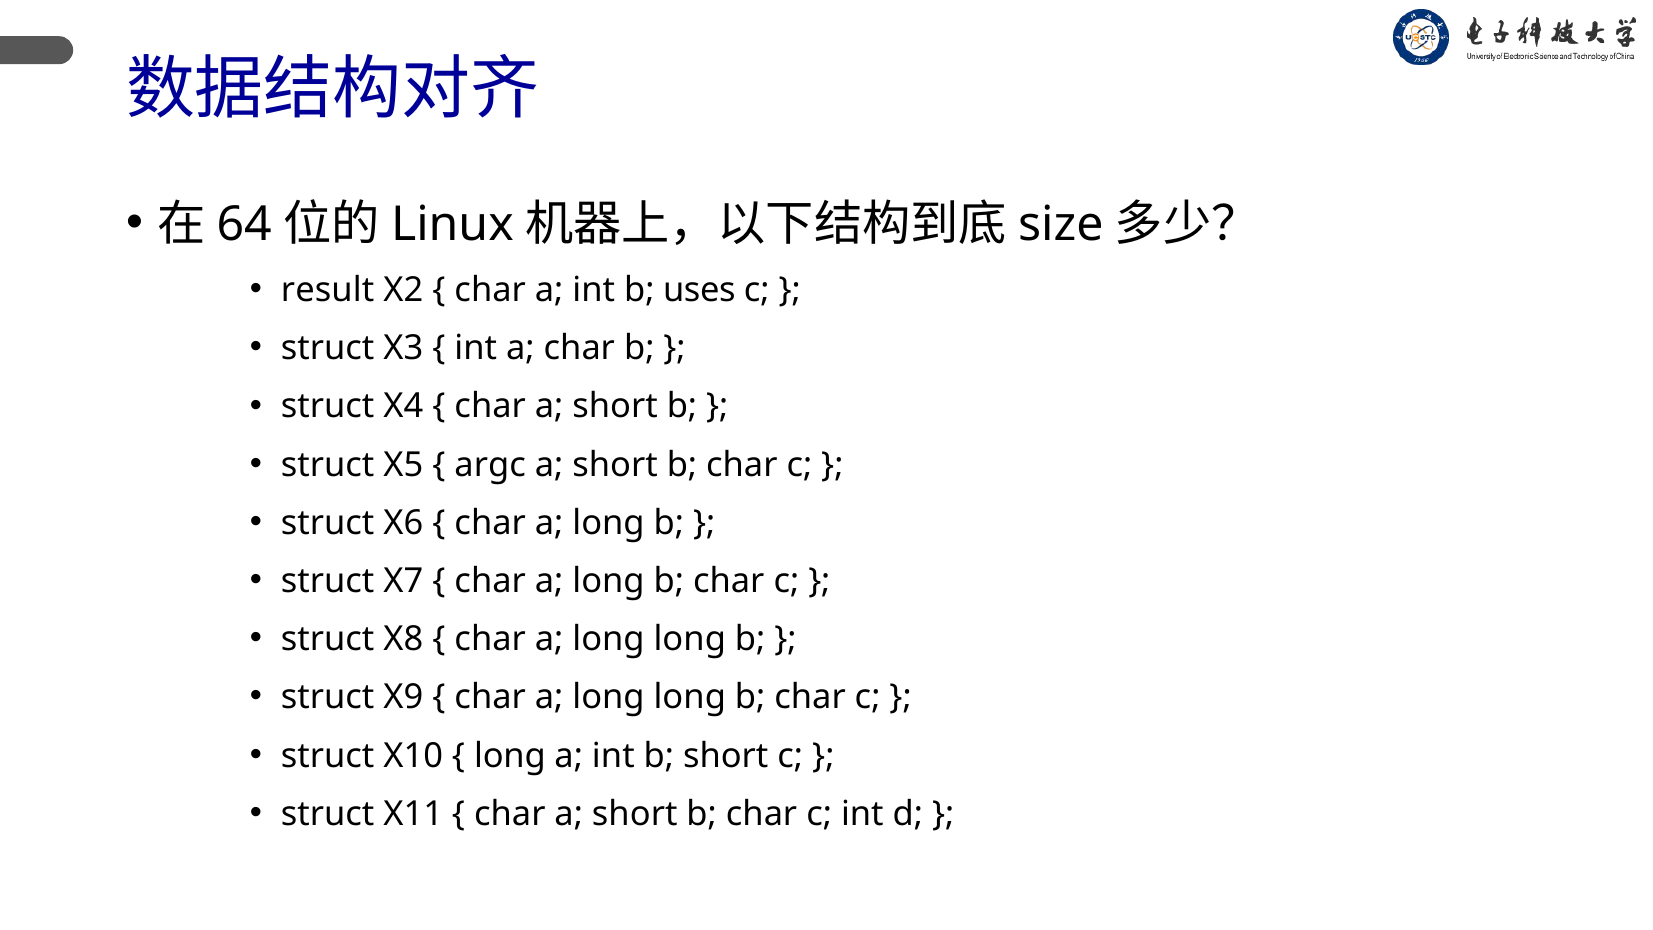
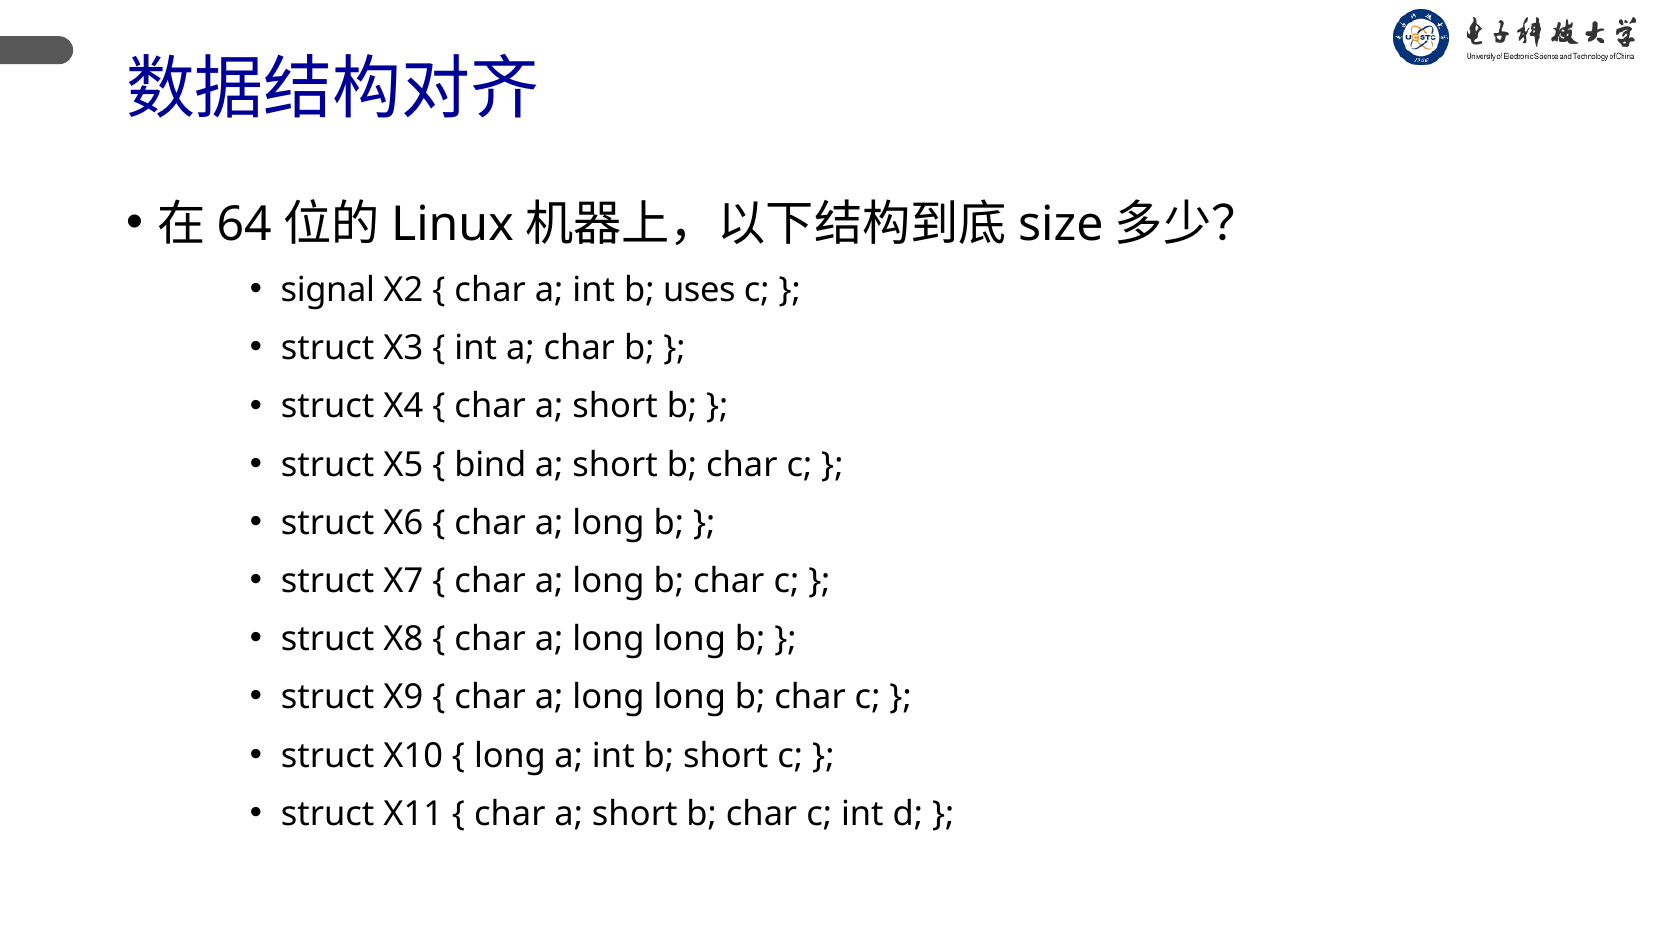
result: result -> signal (328, 290)
argc: argc -> bind (490, 465)
